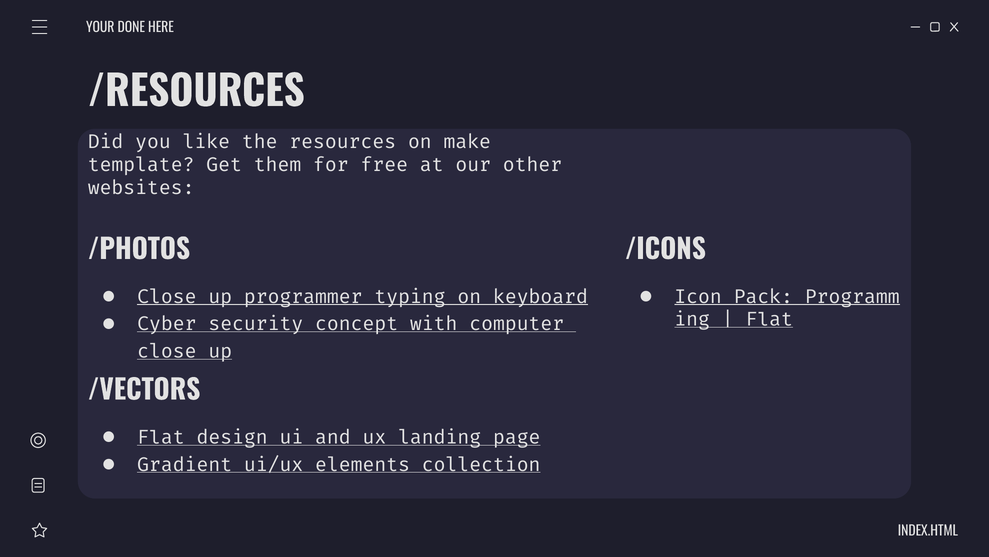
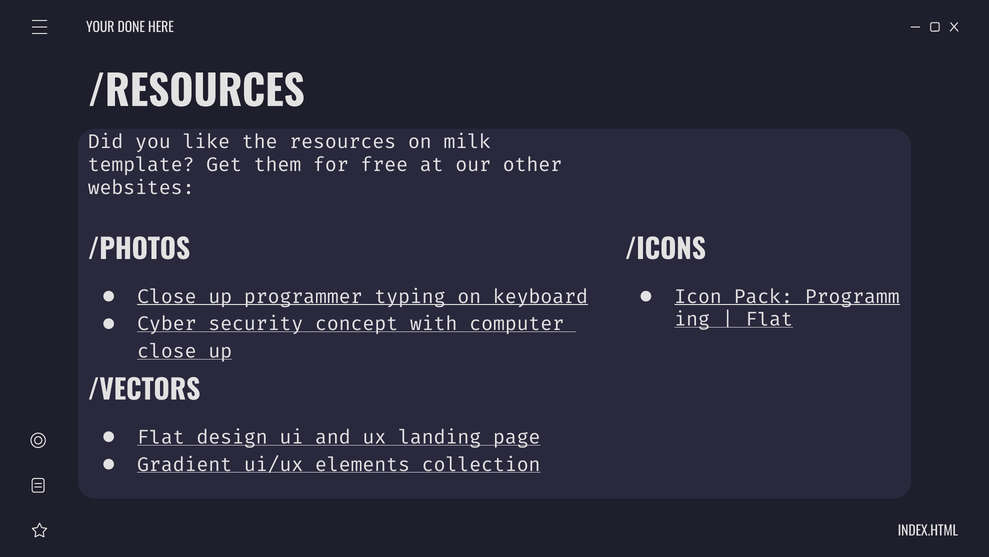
make: make -> milk (467, 142)
